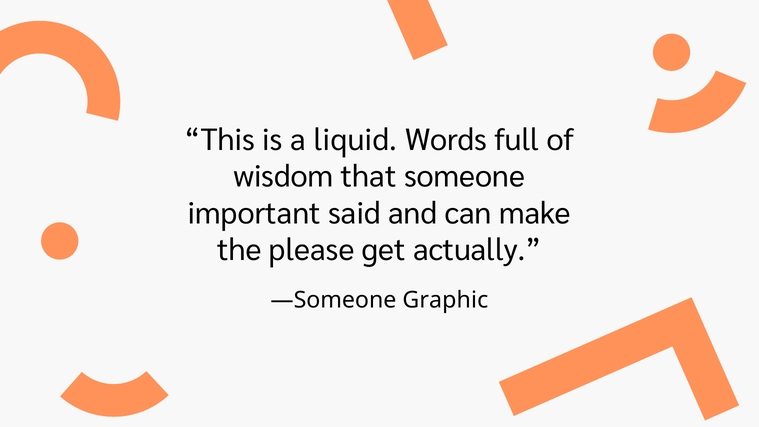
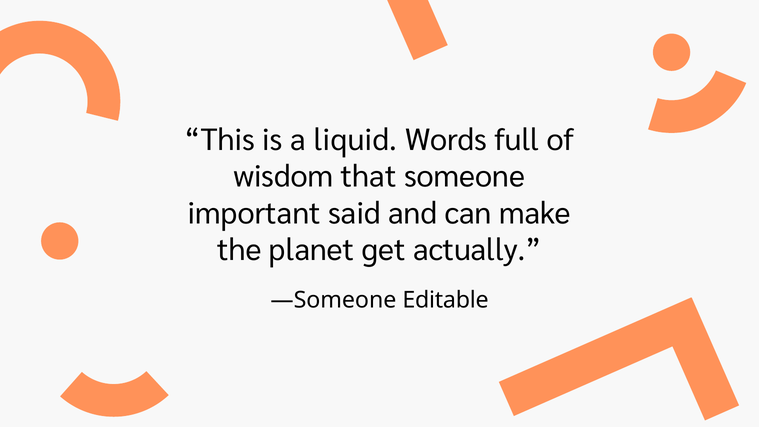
please: please -> planet (312, 250)
Graphic: Graphic -> Editable (446, 300)
